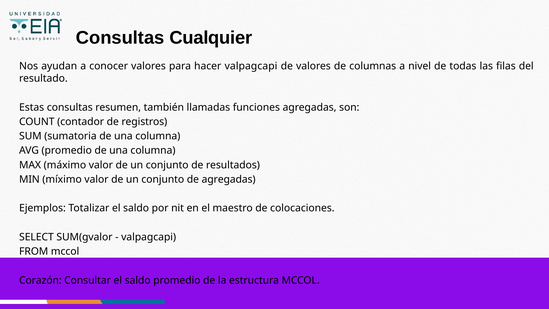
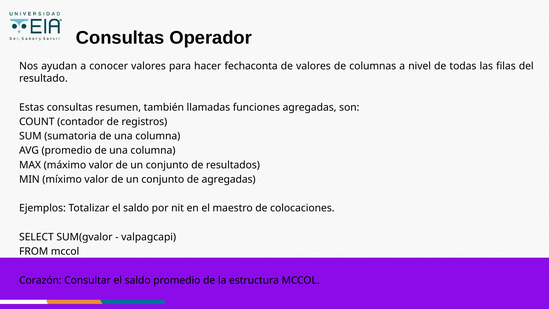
Cualquier: Cualquier -> Operador (211, 38)
hacer valpagcapi: valpagcapi -> fechaconta (251, 66)
